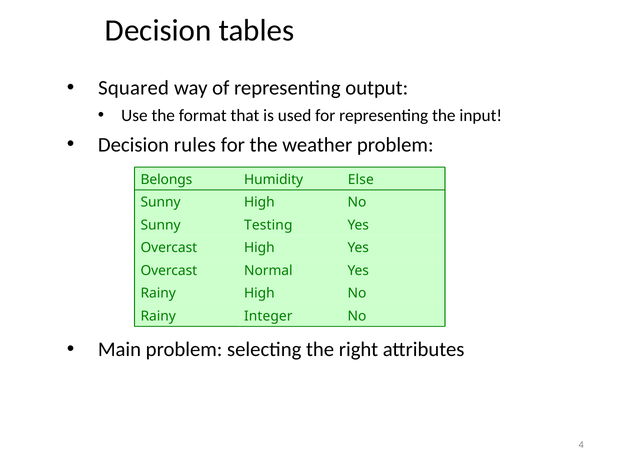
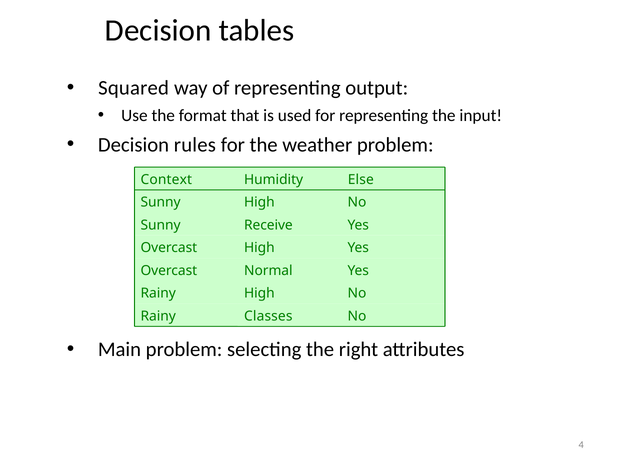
Belongs: Belongs -> Context (166, 179)
Testing: Testing -> Receive (268, 225)
Integer: Integer -> Classes (268, 316)
